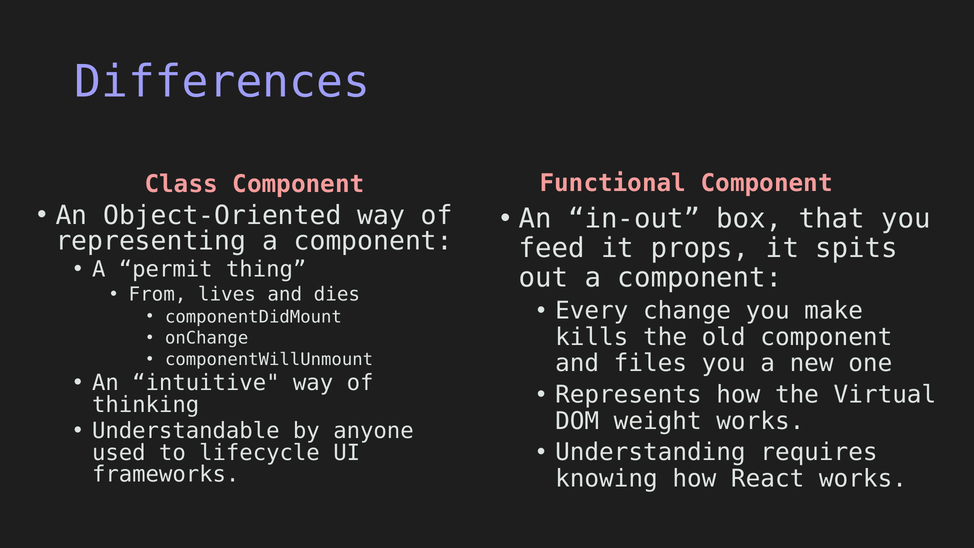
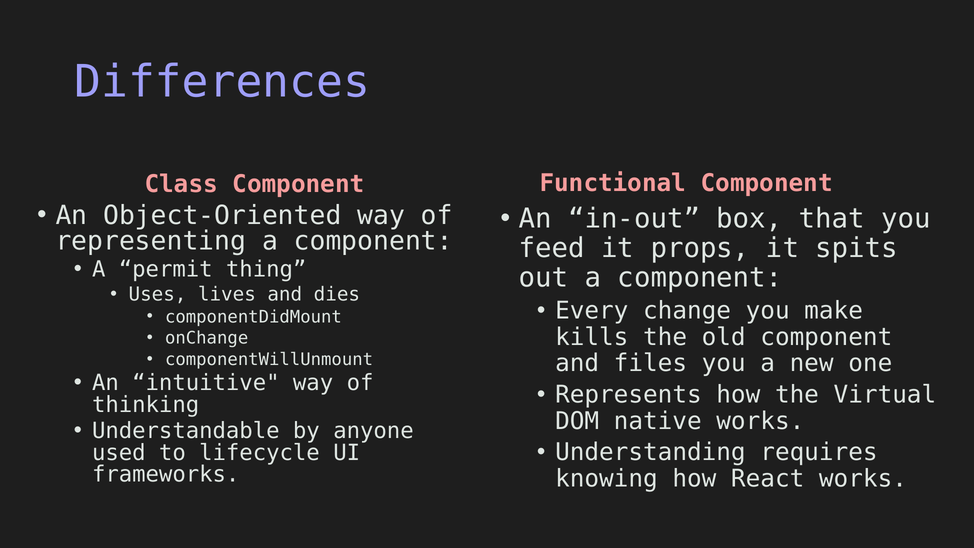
From: From -> Uses (158, 294)
weight: weight -> native (658, 421)
